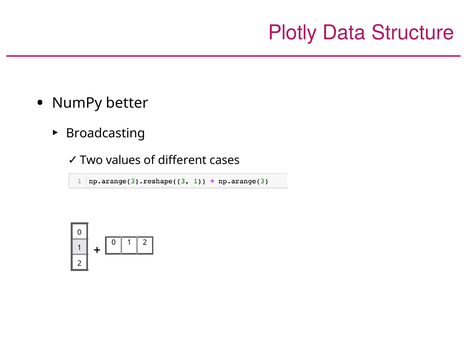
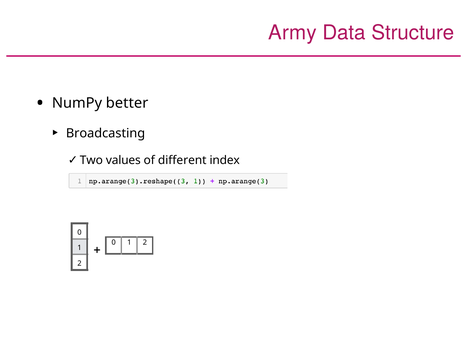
Plotly: Plotly -> Army (292, 33)
cases: cases -> index (225, 160)
